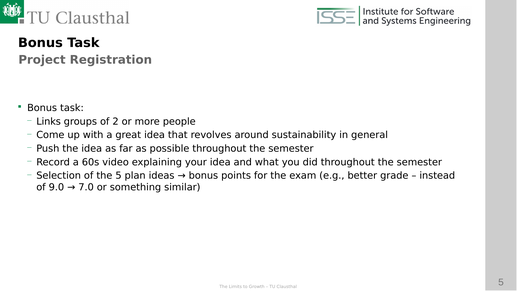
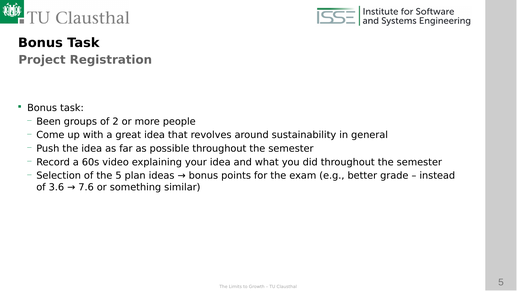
Links: Links -> Been (49, 121)
9.0: 9.0 -> 3.6 (56, 187)
7.0: 7.0 -> 7.6 (86, 187)
